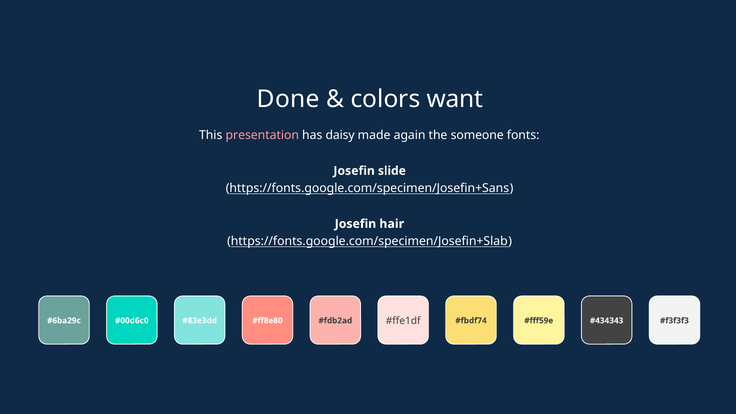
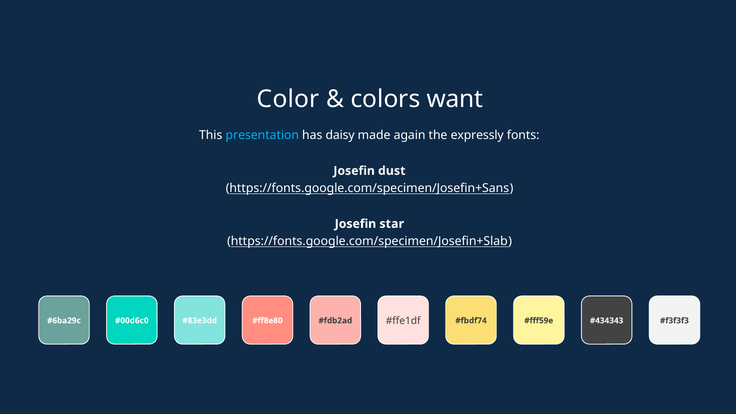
Done: Done -> Color (288, 99)
presentation colour: pink -> light blue (262, 135)
someone: someone -> expressly (477, 135)
slide: slide -> dust (392, 171)
hair: hair -> star (392, 224)
